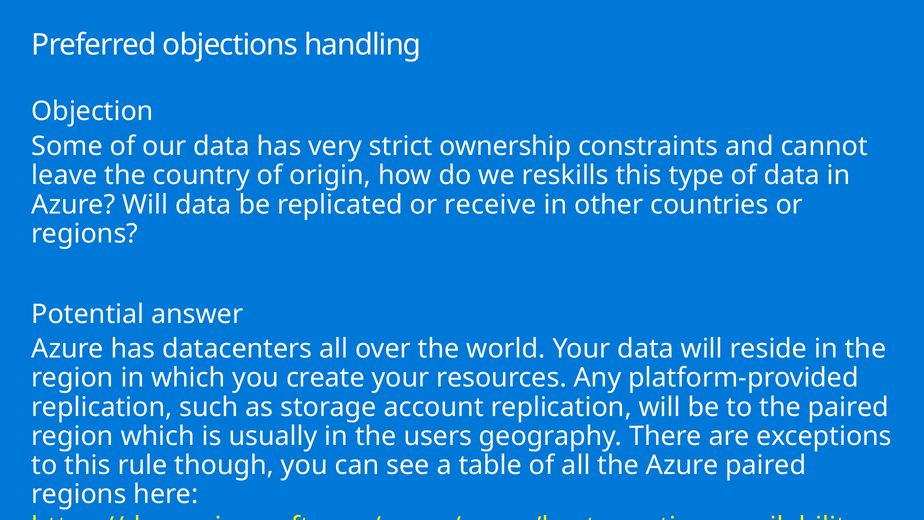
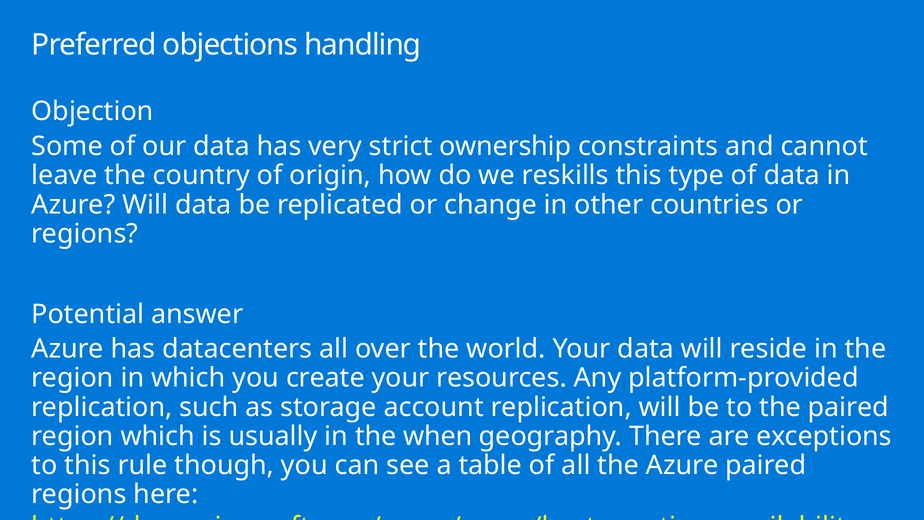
receive: receive -> change (491, 205)
users: users -> when (438, 436)
